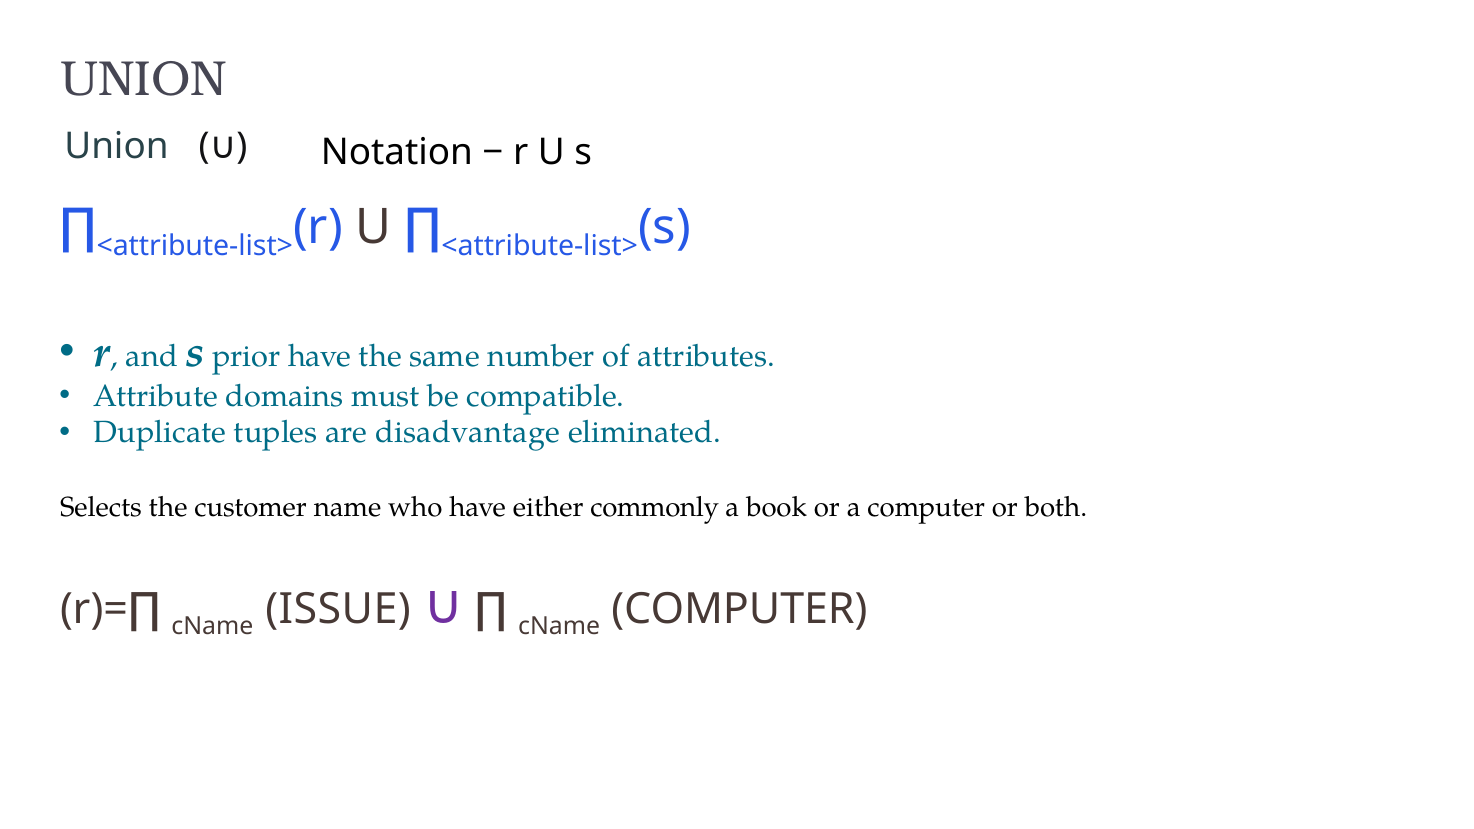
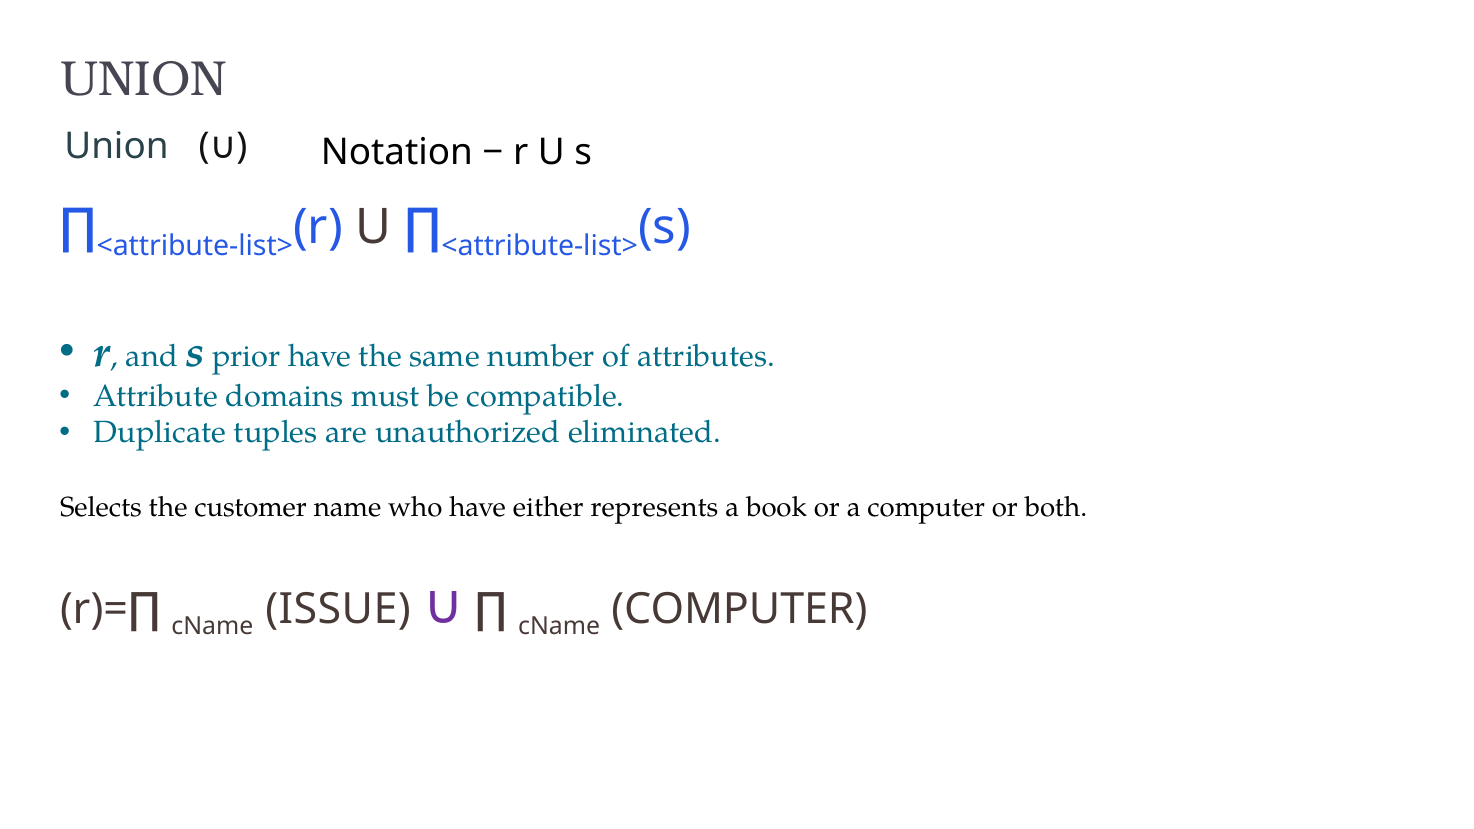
disadvantage: disadvantage -> unauthorized (468, 433)
commonly: commonly -> represents (654, 507)
